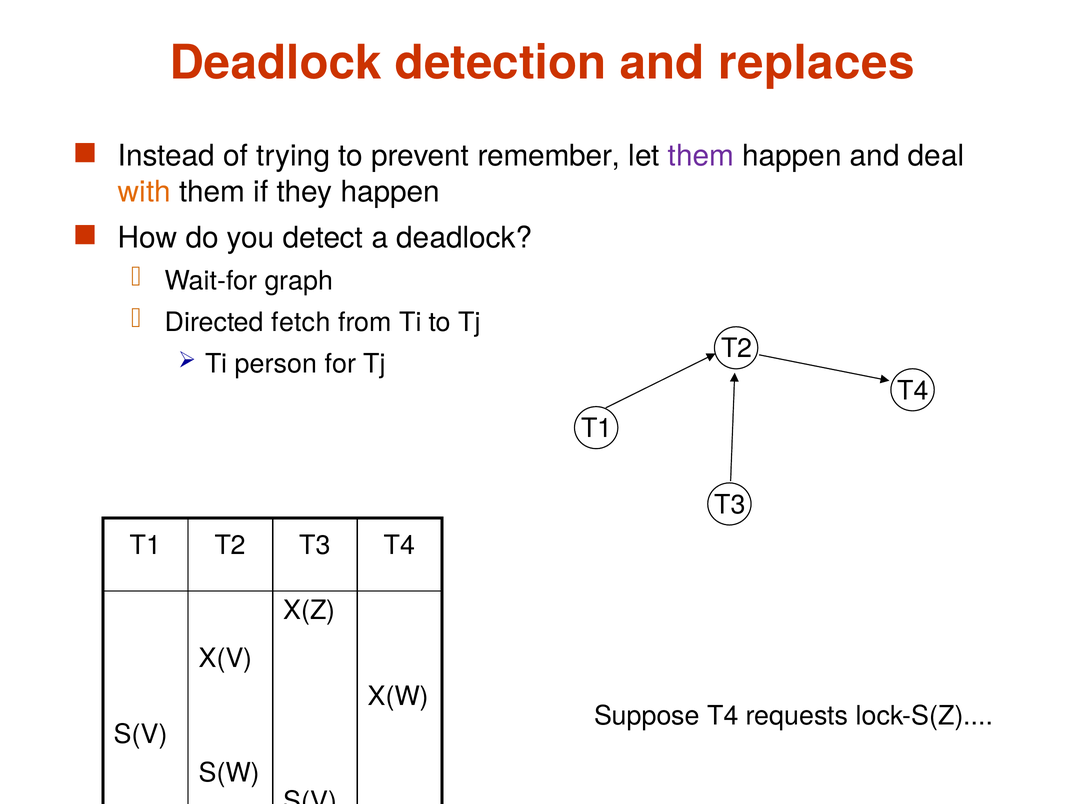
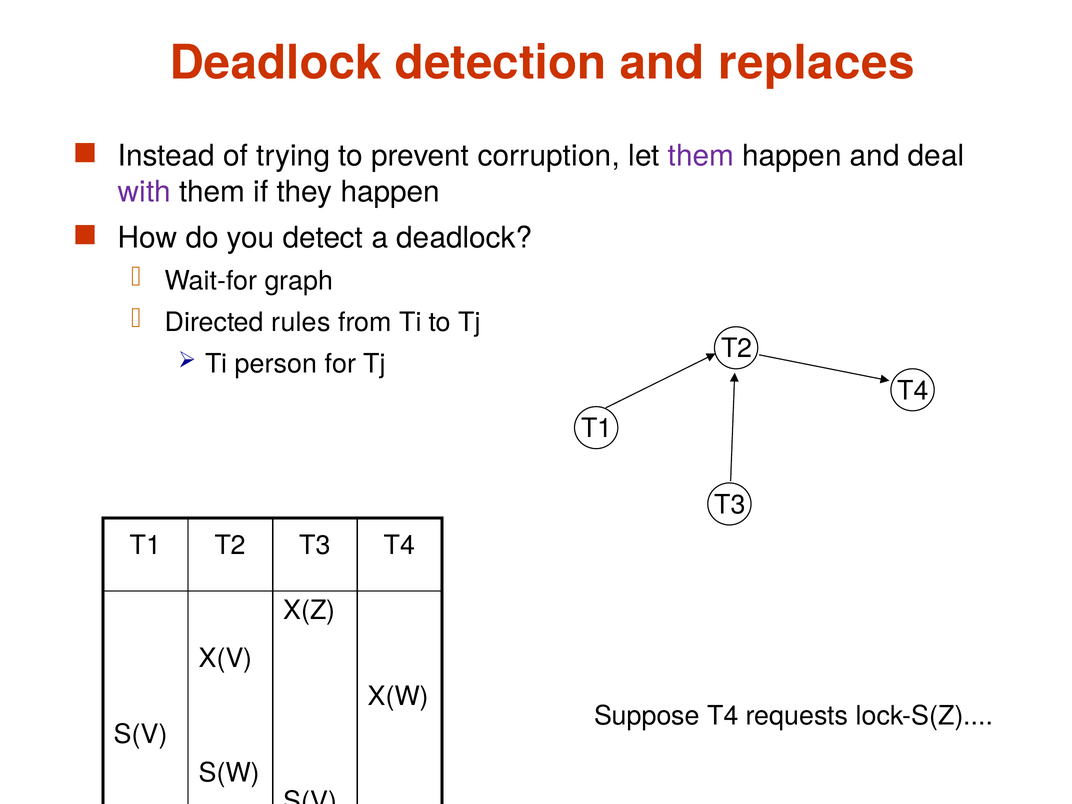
remember: remember -> corruption (549, 156)
with colour: orange -> purple (144, 192)
fetch: fetch -> rules (301, 323)
